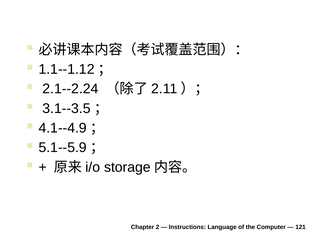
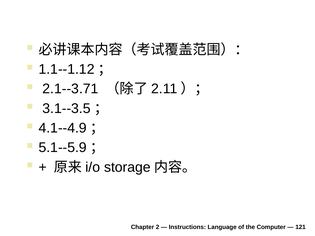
2.1--2.24: 2.1--2.24 -> 2.1--3.71 (70, 89)
